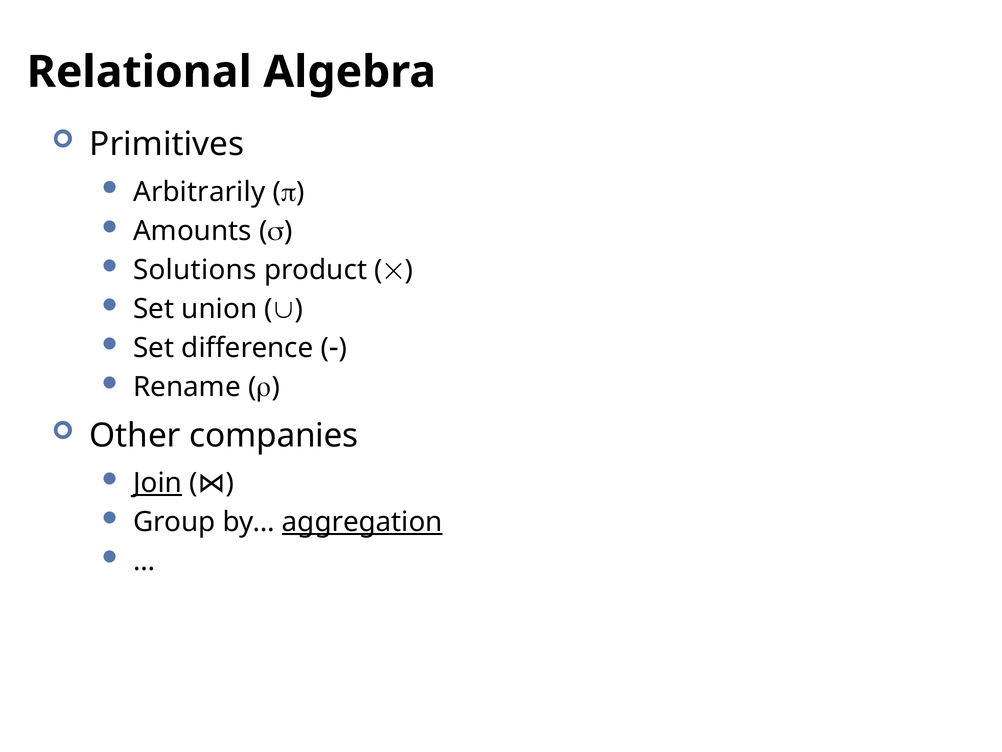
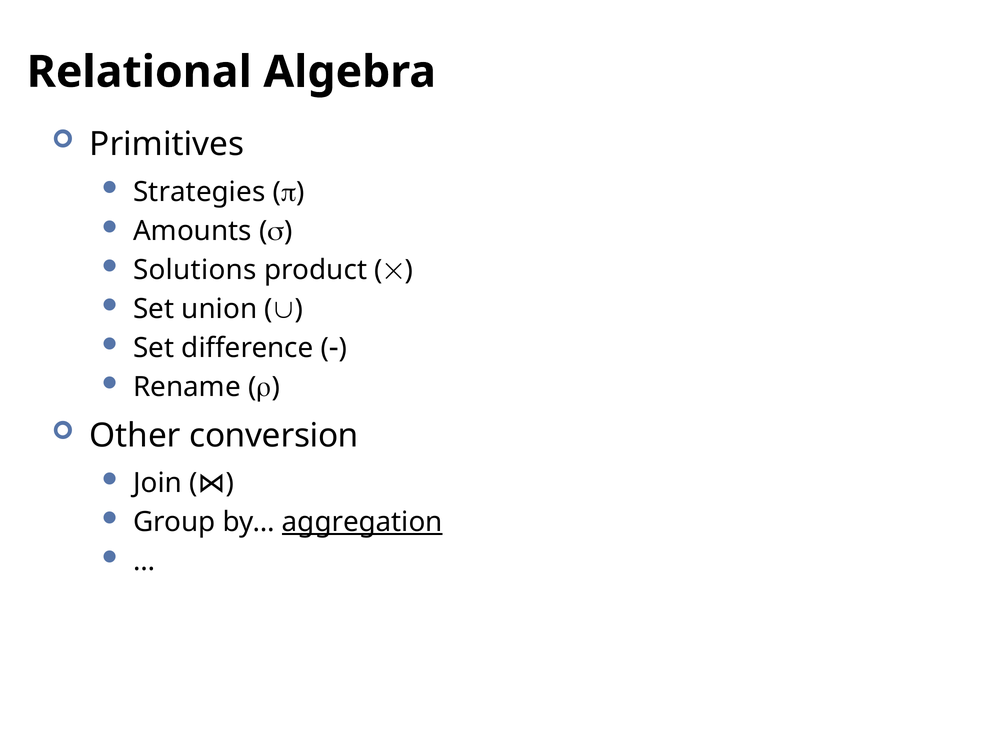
Arbitrarily: Arbitrarily -> Strategies (199, 192)
companies: companies -> conversion (274, 435)
Join underline: present -> none (158, 483)
